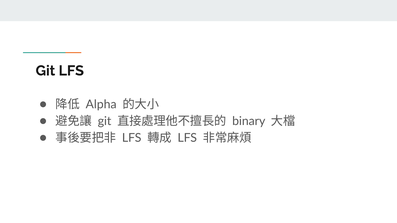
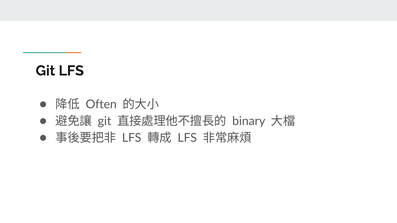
Alpha: Alpha -> Often (101, 105)
